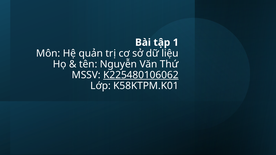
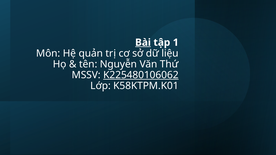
Bài underline: none -> present (143, 43)
